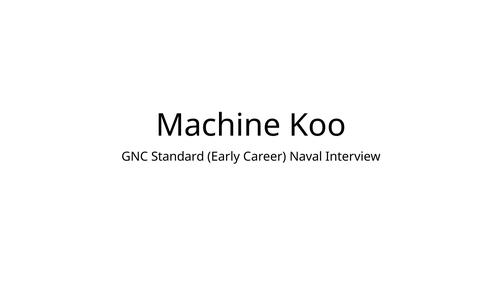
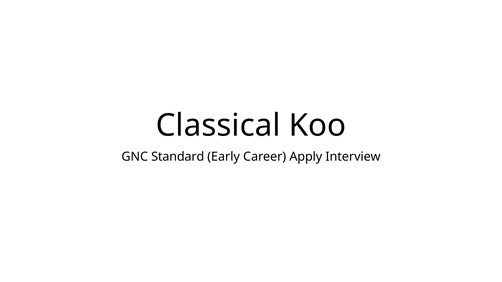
Machine: Machine -> Classical (218, 125)
Naval: Naval -> Apply (306, 157)
